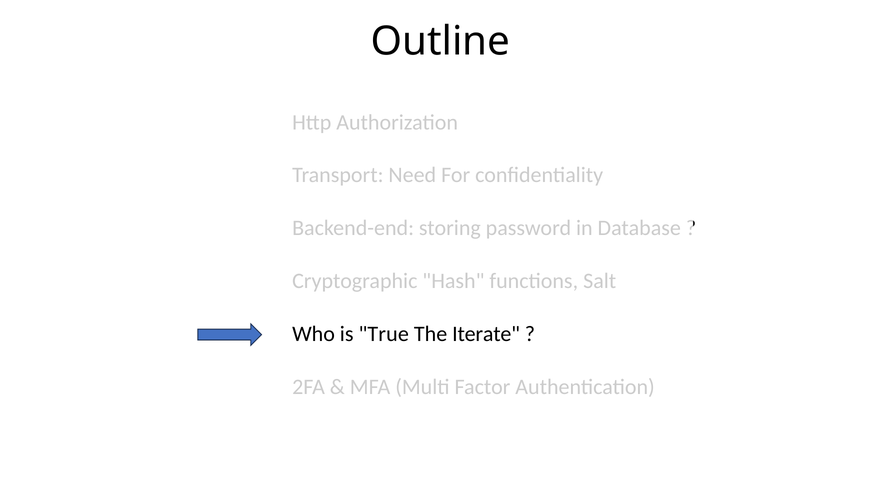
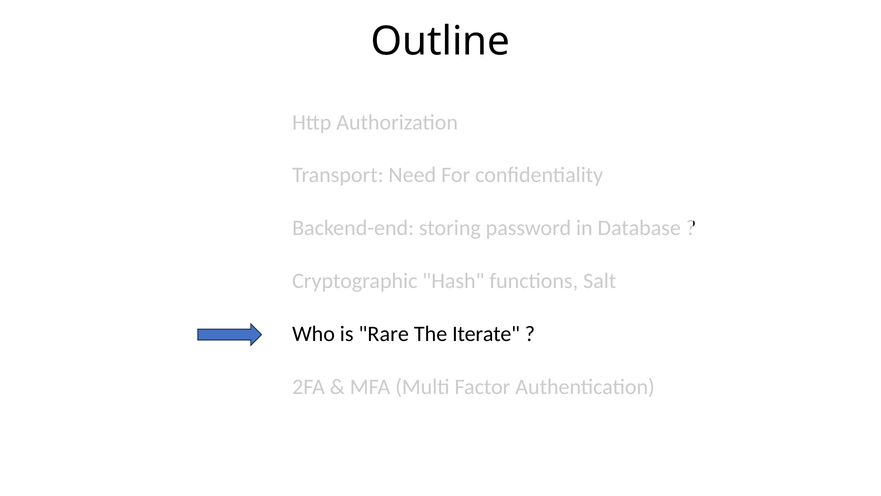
True: True -> Rare (384, 334)
